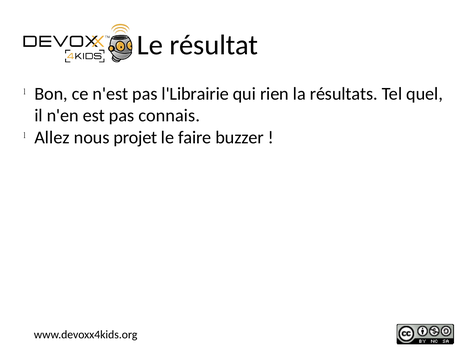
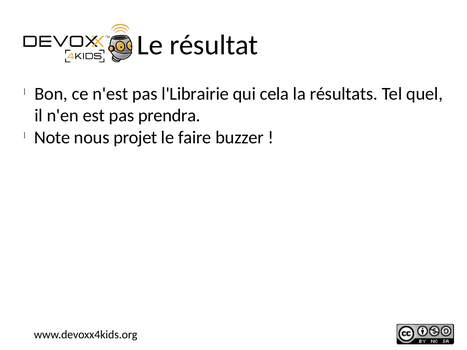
rien: rien -> cela (274, 94)
connais: connais -> prendra (169, 116)
Allez: Allez -> Note (52, 138)
